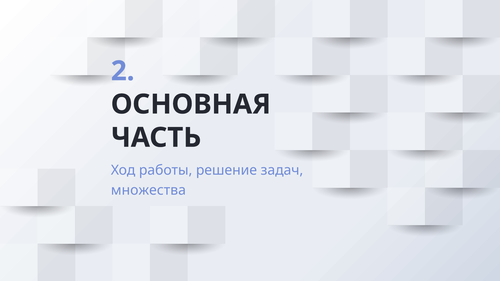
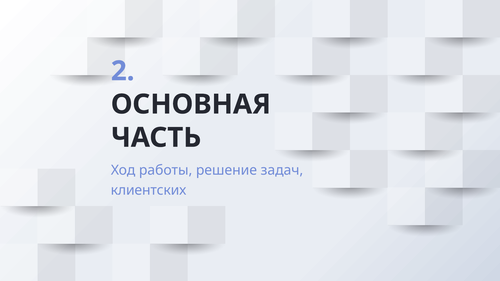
множества: множества -> клиентских (149, 190)
